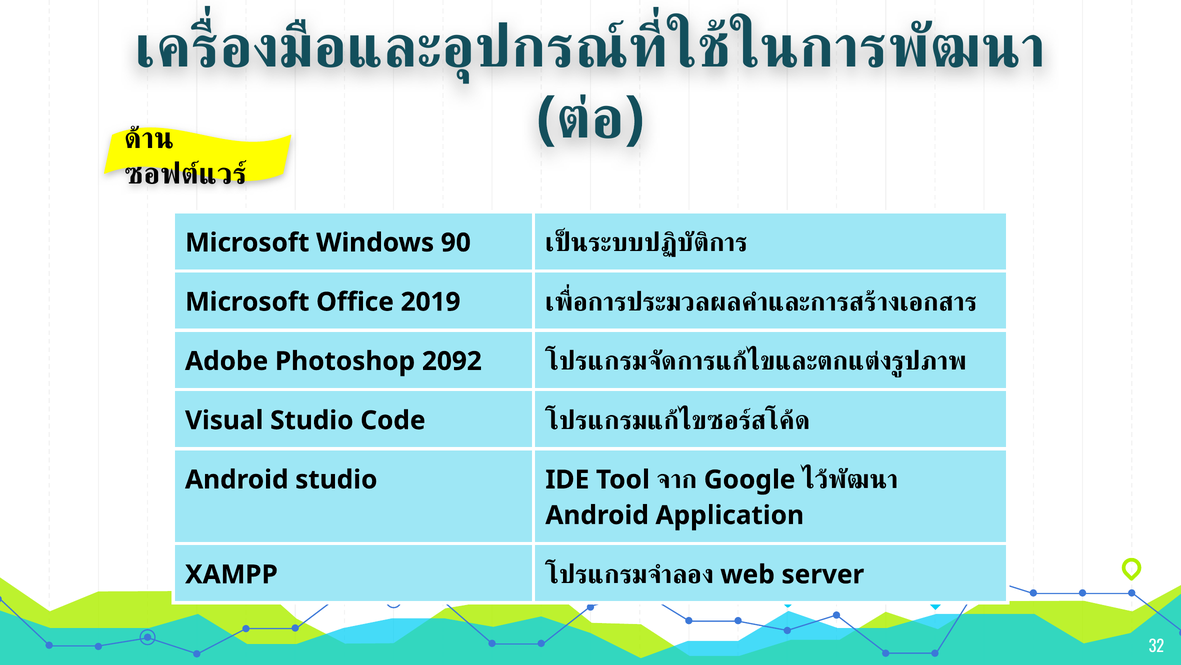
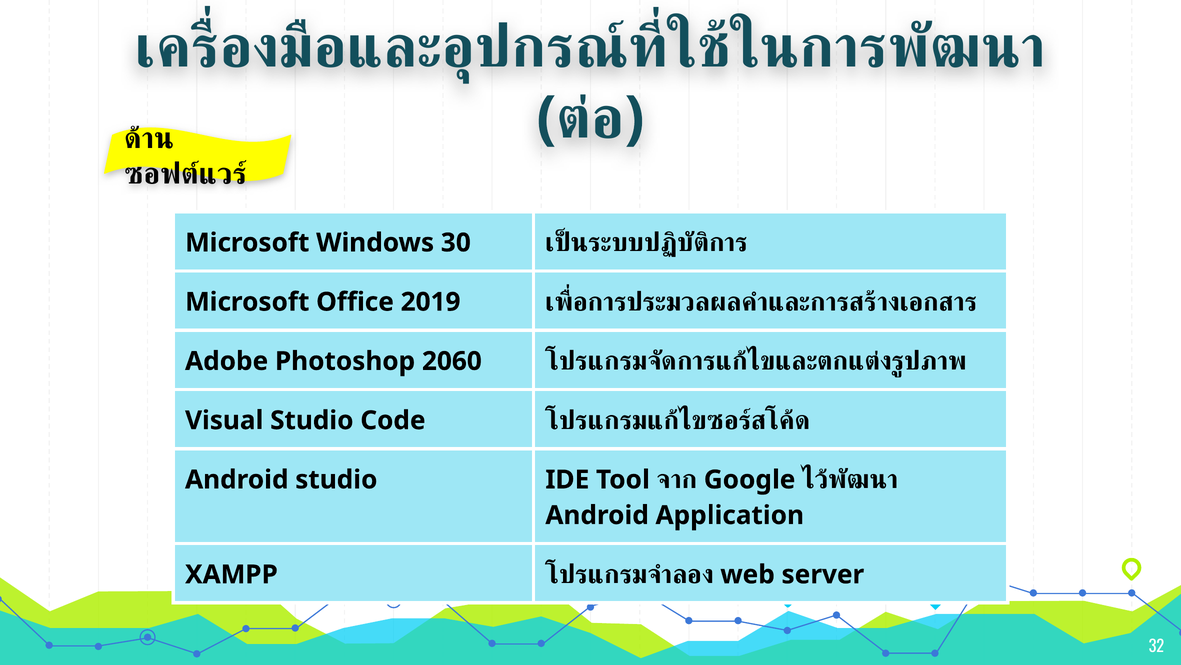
90: 90 -> 30 (456, 243)
2092: 2092 -> 2060 (452, 361)
